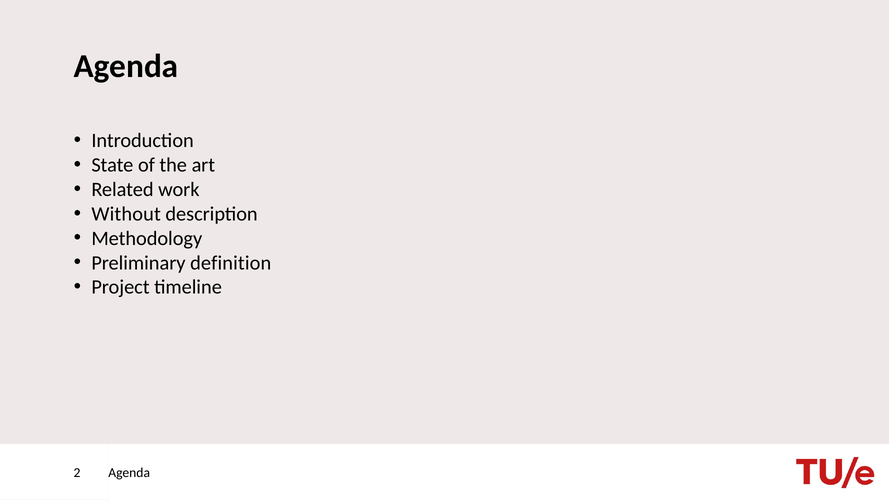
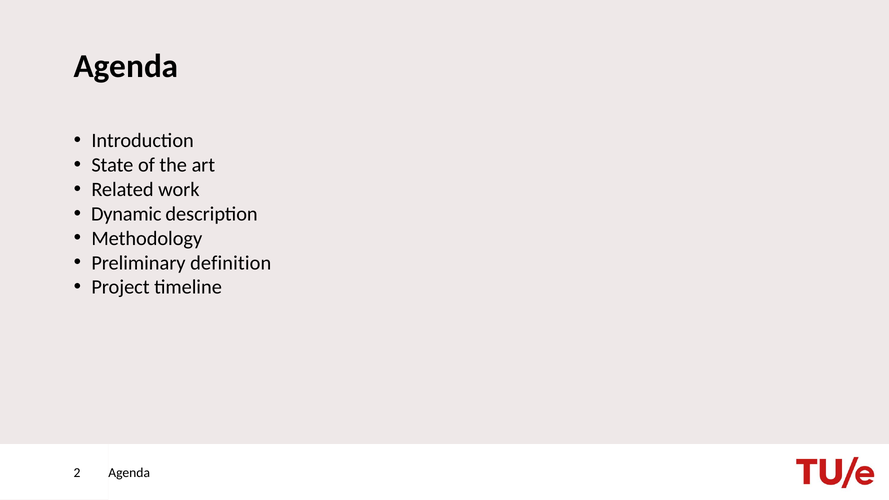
Without: Without -> Dynamic (126, 214)
